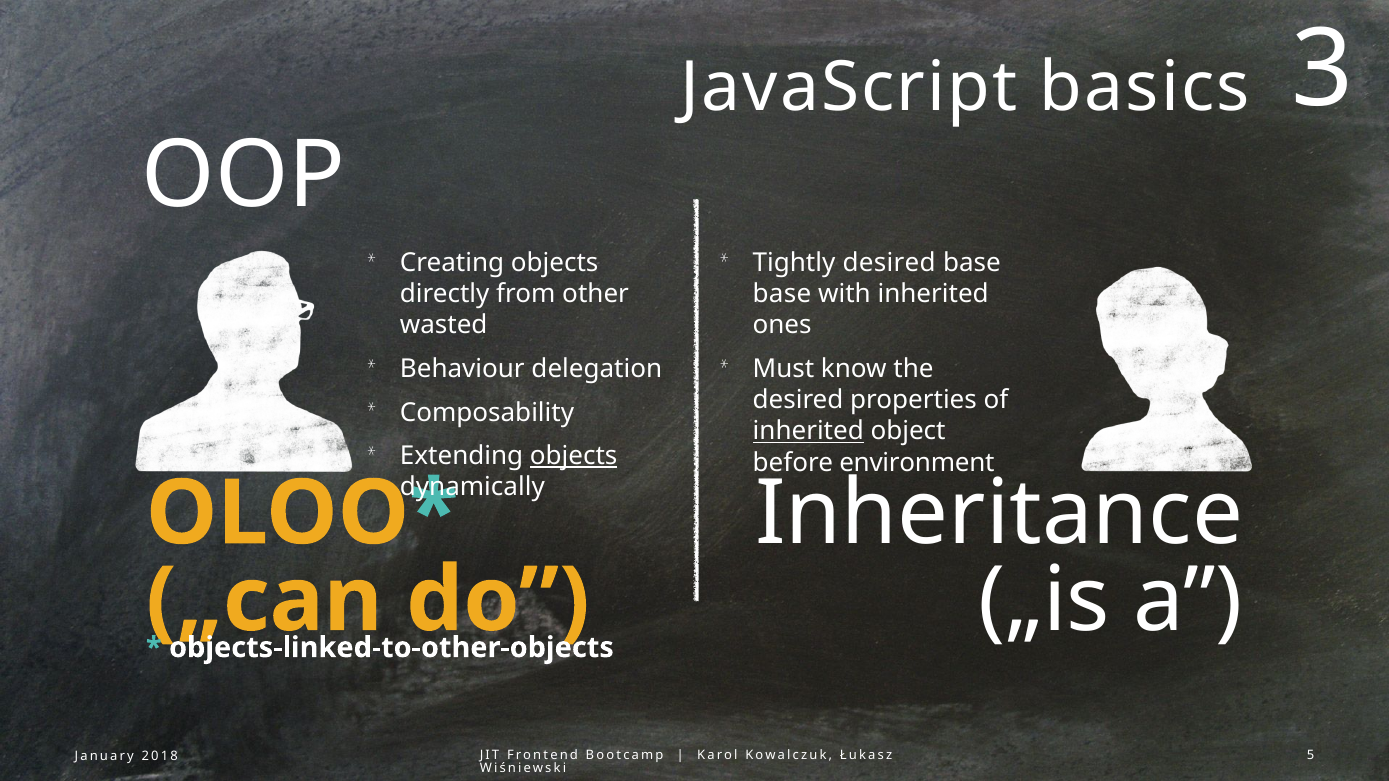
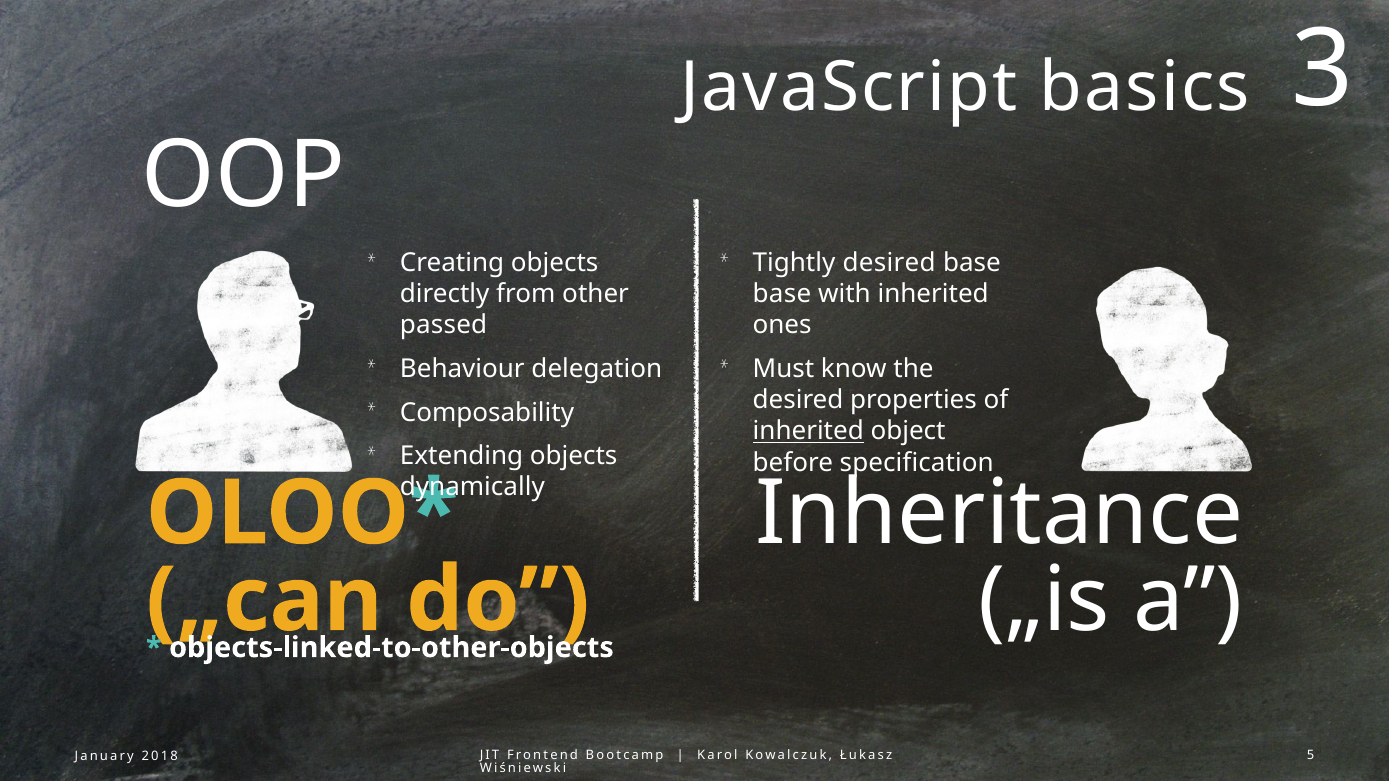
wasted: wasted -> passed (444, 326)
objects underline: present -> none (574, 456)
environment: environment -> specification (917, 463)
